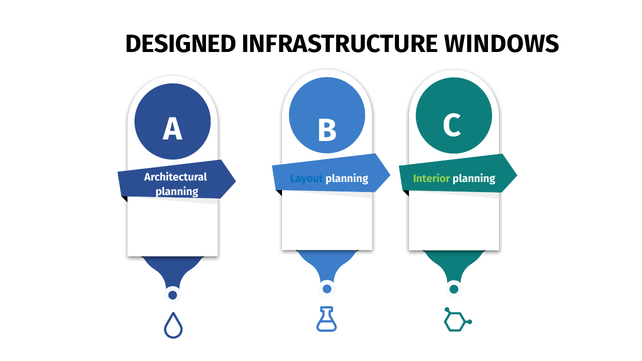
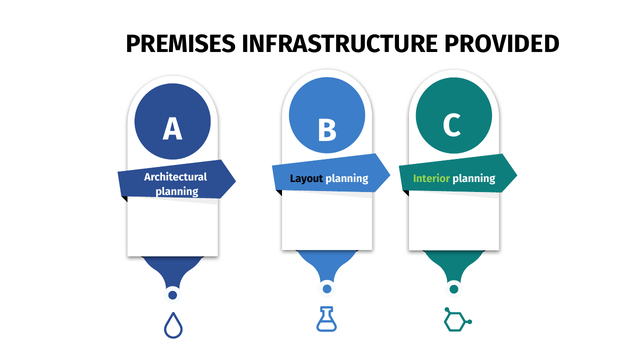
DESIGNED: DESIGNED -> PREMISES (181, 44)
WINDOWS: WINDOWS -> PROVIDED (502, 44)
Layout colour: blue -> black (307, 179)
